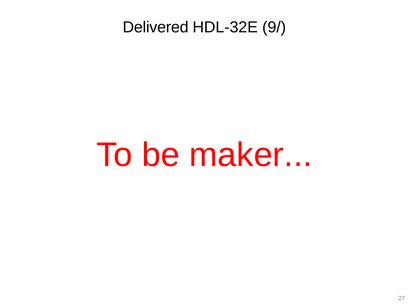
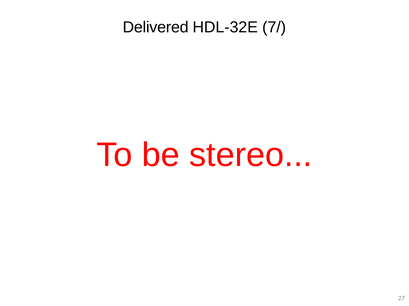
9/: 9/ -> 7/ (274, 27)
maker: maker -> stereo (251, 155)
